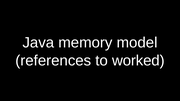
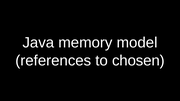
worked: worked -> chosen (138, 61)
